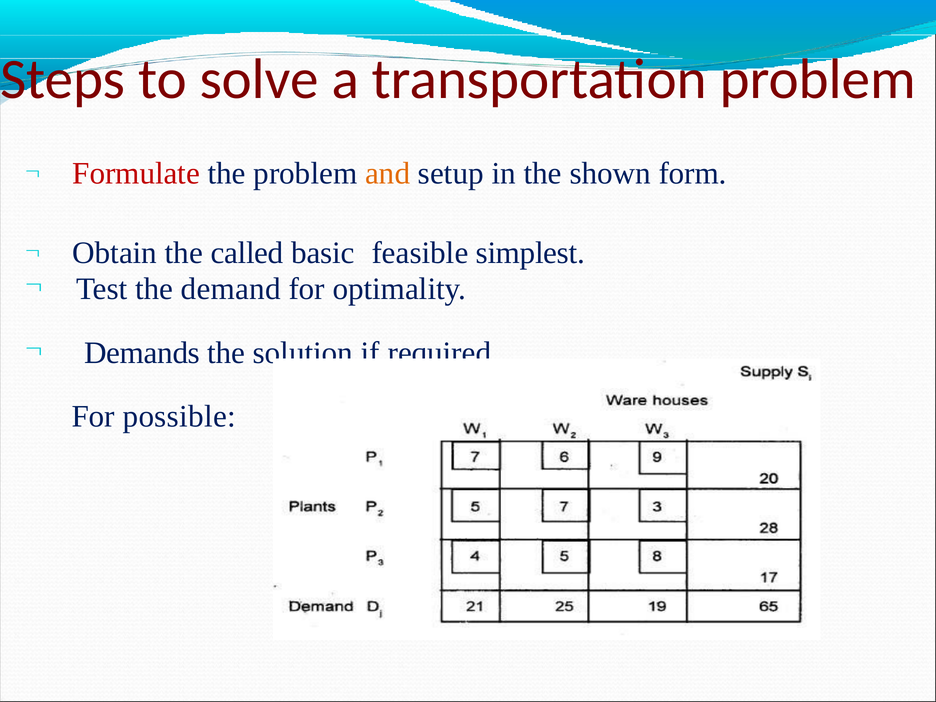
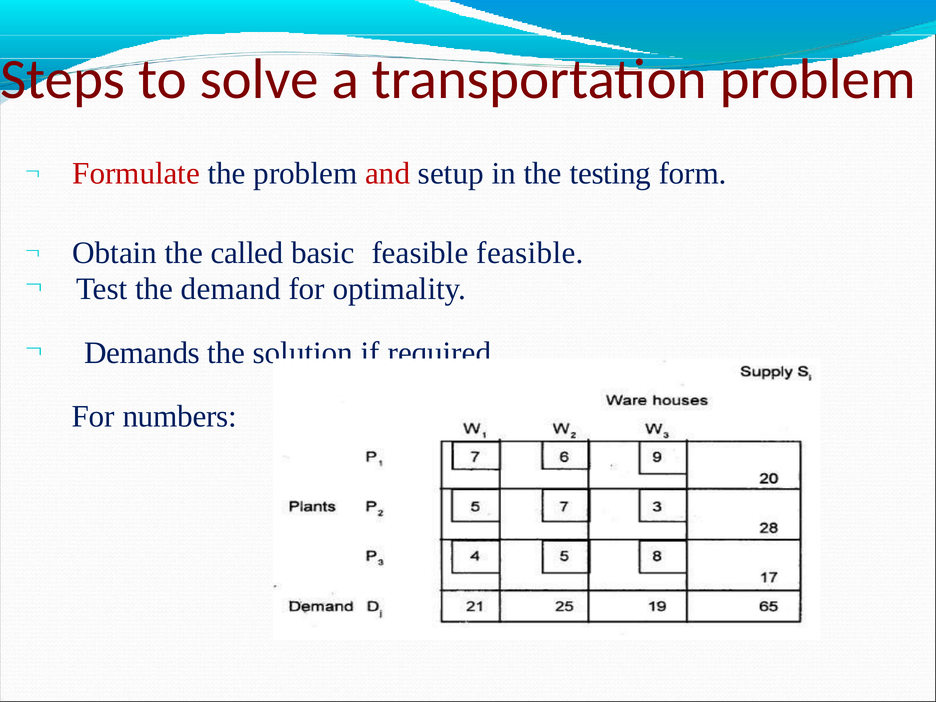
and colour: orange -> red (388, 174)
shown: shown -> testing (610, 174)
feasible simplest: simplest -> feasible (530, 253)
possible: possible -> numbers (180, 417)
